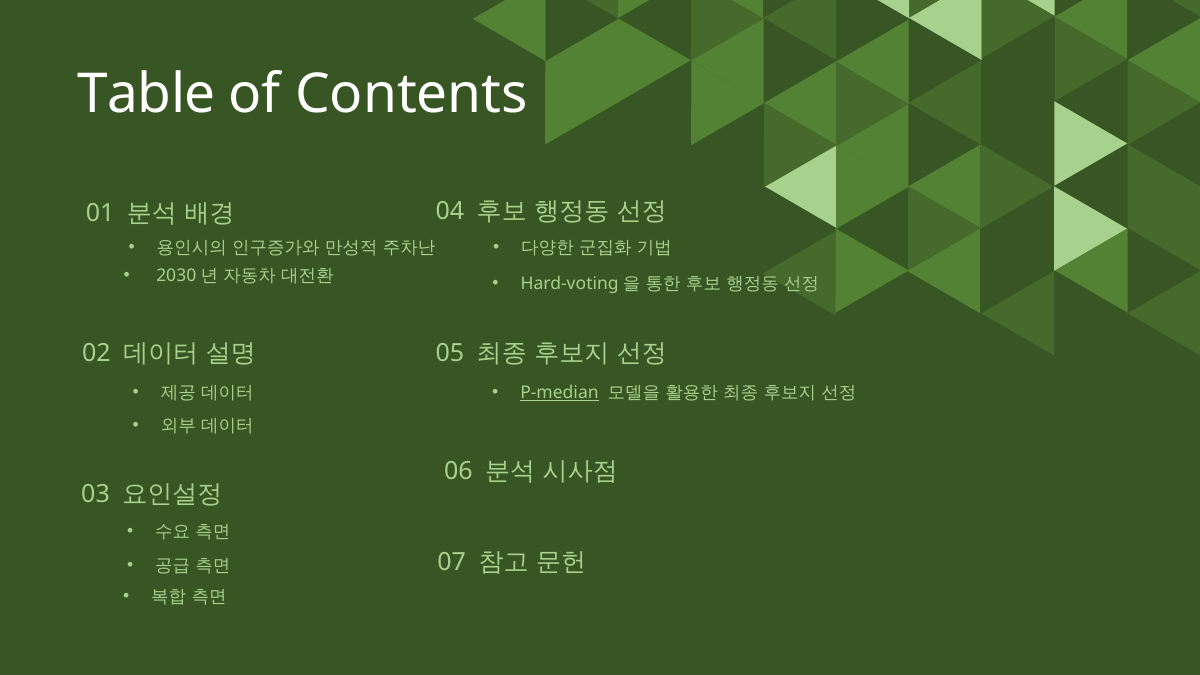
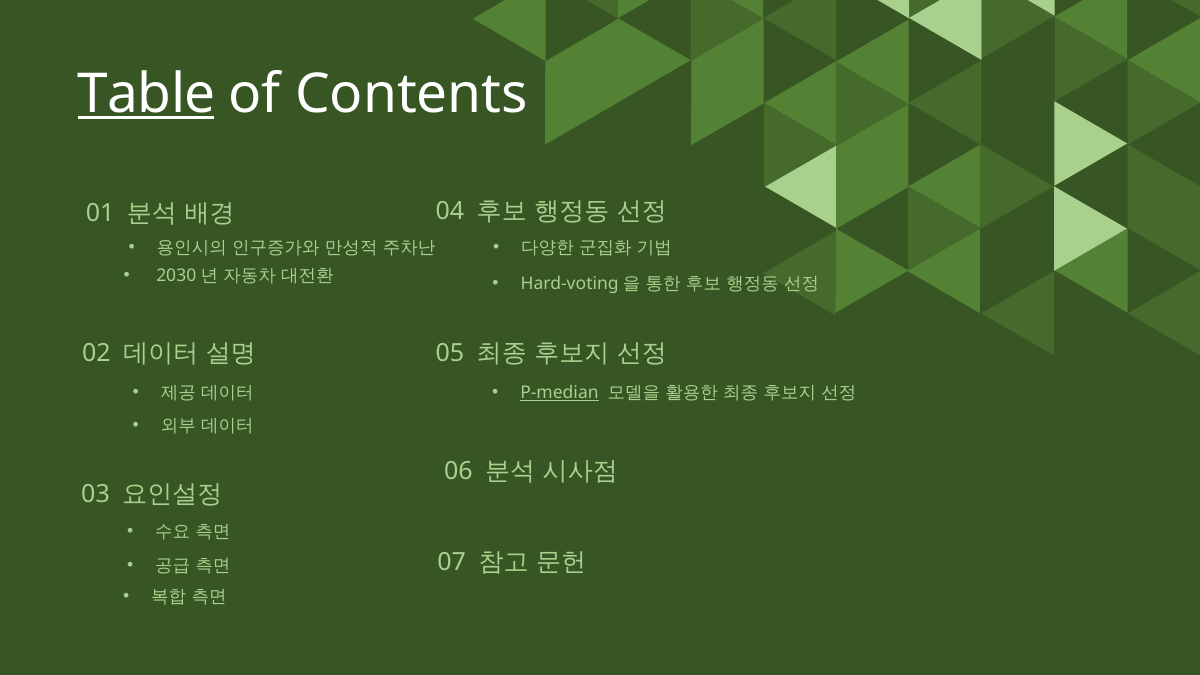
Table underline: none -> present (147, 94)
